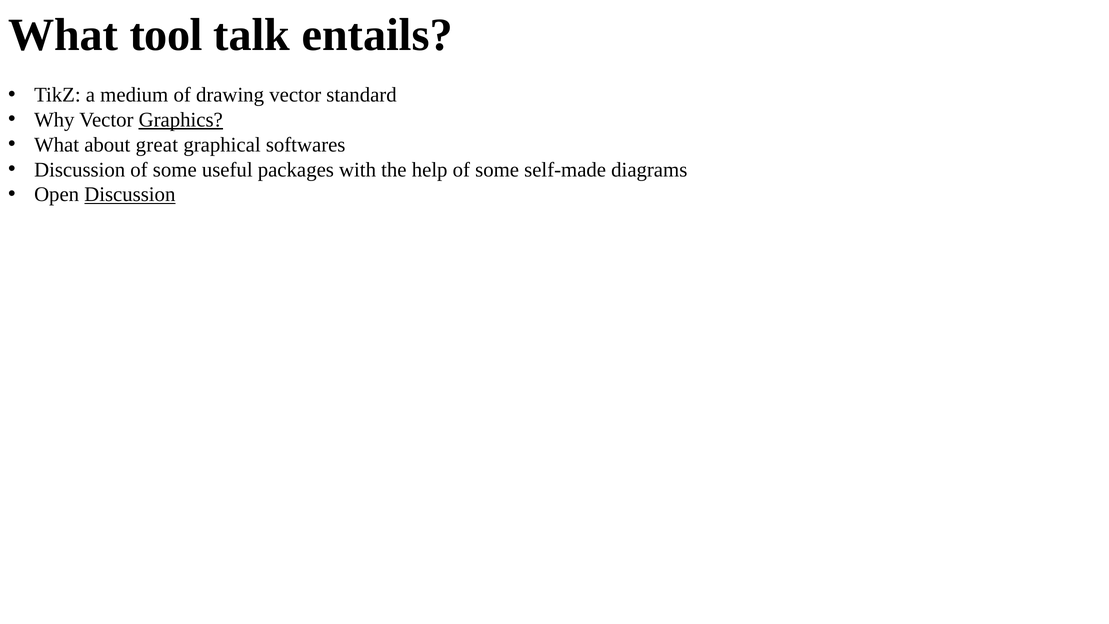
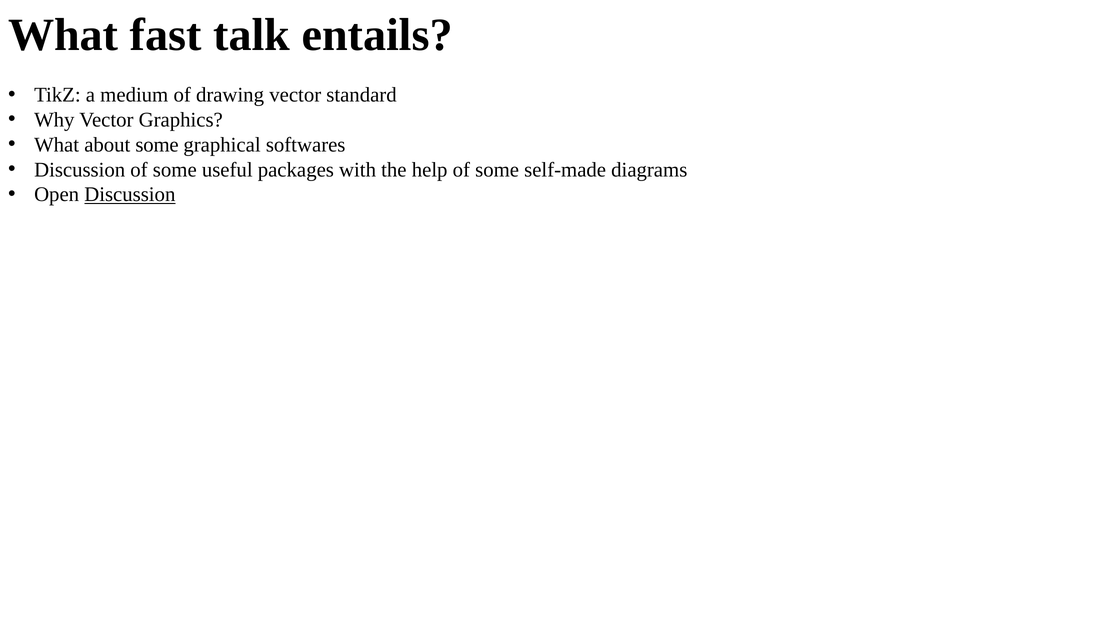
tool: tool -> fast (166, 35)
Graphics underline: present -> none (181, 120)
about great: great -> some (157, 145)
